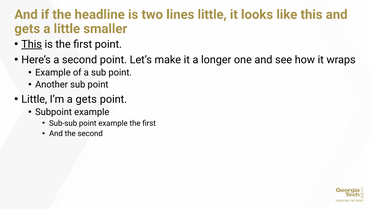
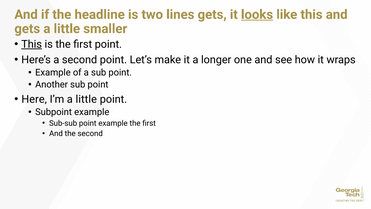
lines little: little -> gets (212, 15)
looks underline: none -> present (257, 15)
Little: Little -> Here (34, 99)
I’m a gets: gets -> little (86, 99)
